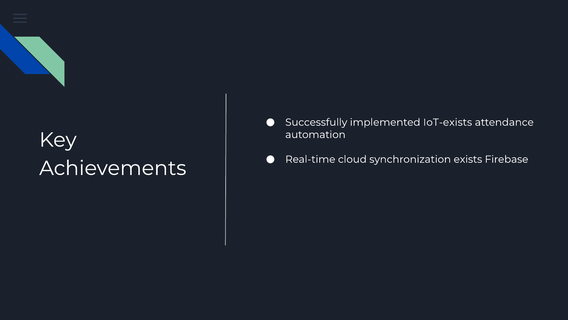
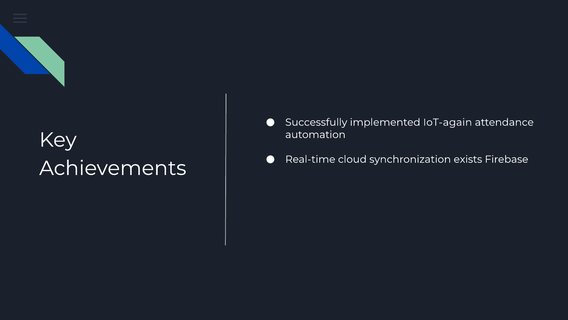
IoT-exists: IoT-exists -> IoT-again (448, 122)
